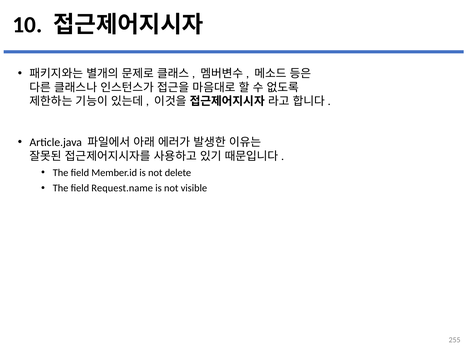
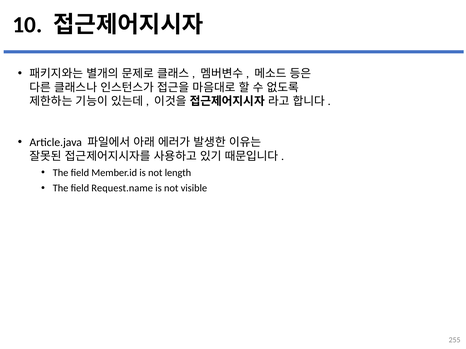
delete: delete -> length (178, 173)
